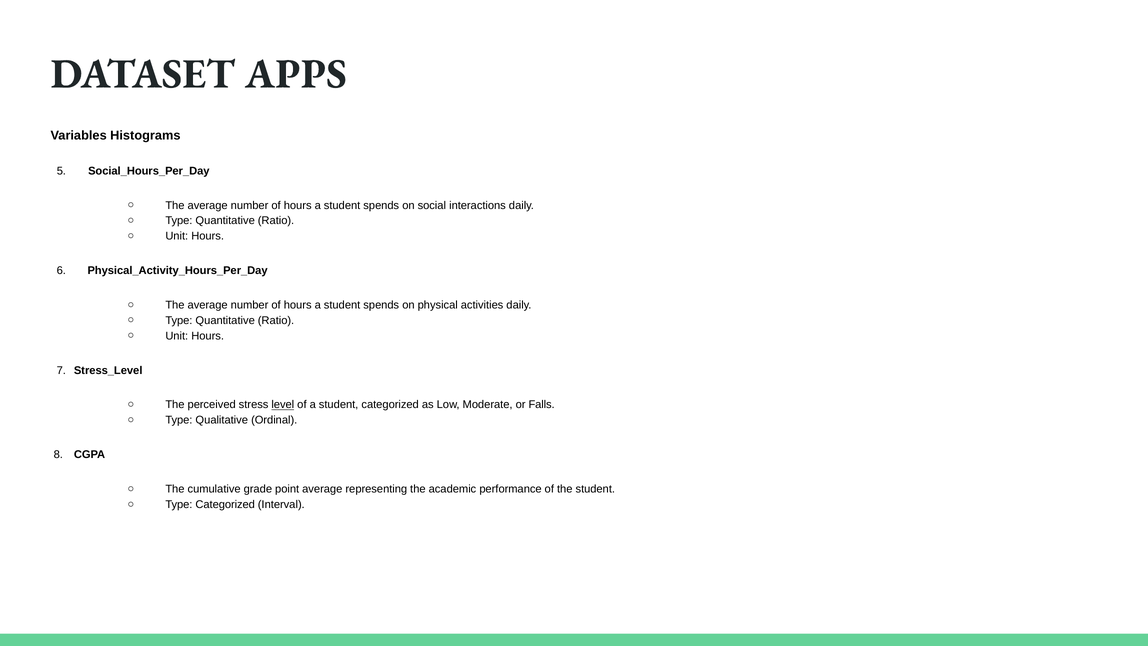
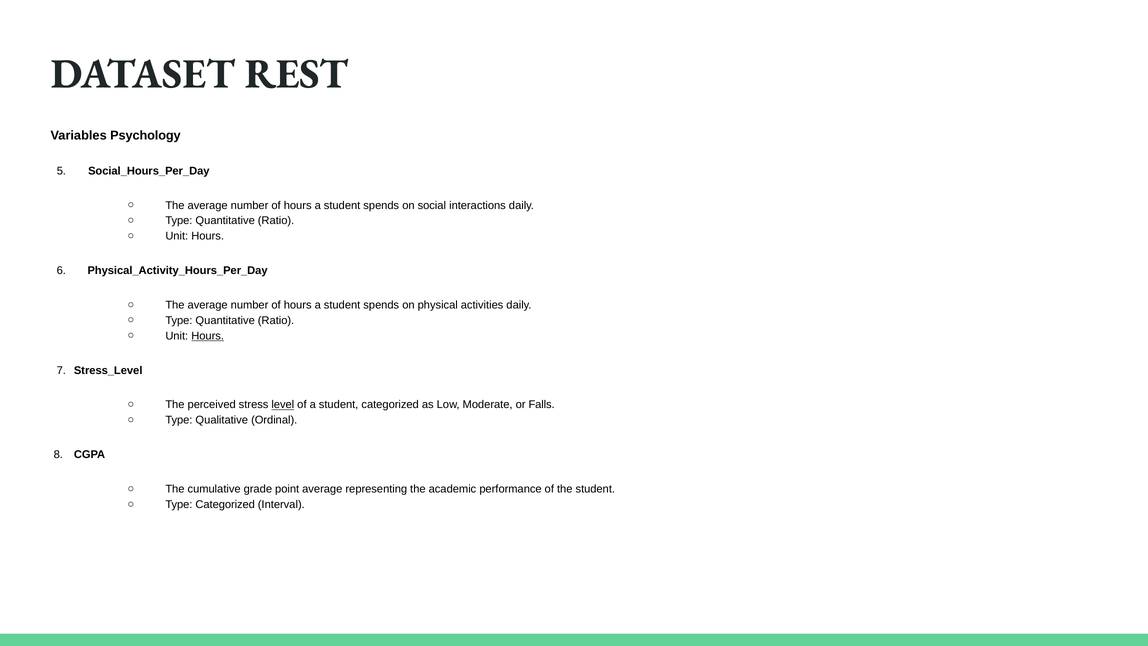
APPS: APPS -> REST (296, 74)
Histograms: Histograms -> Psychology (145, 135)
Hours underline: none -> present (208, 336)
